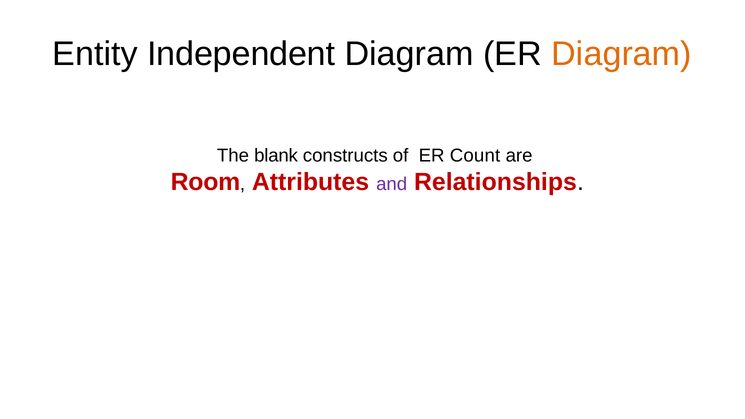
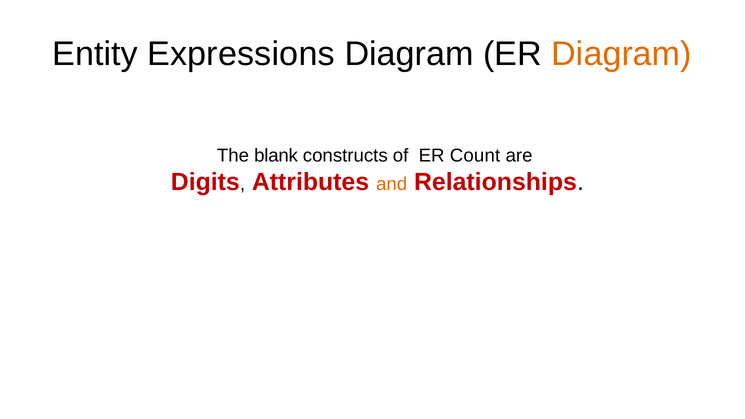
Independent: Independent -> Expressions (241, 54)
Room: Room -> Digits (205, 182)
and colour: purple -> orange (392, 184)
